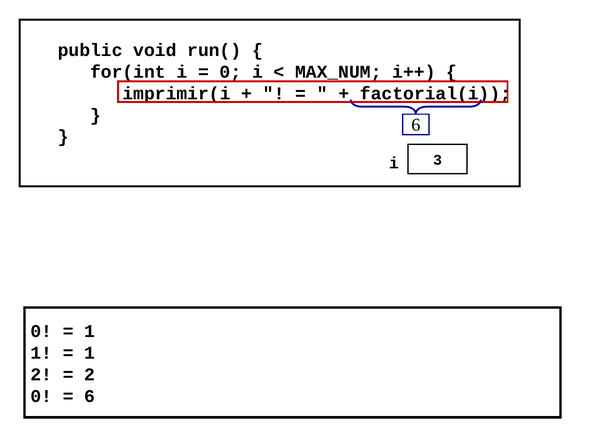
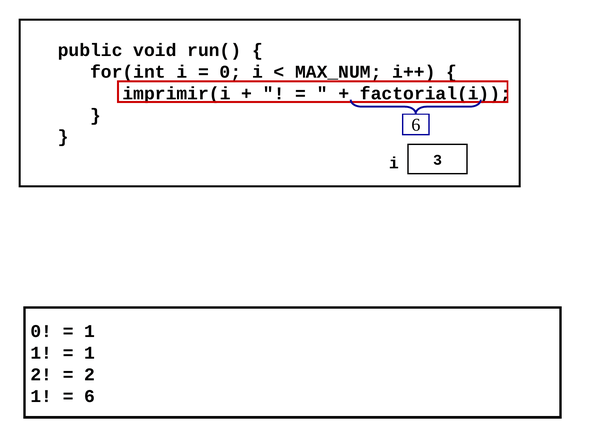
0: 0 -> 1 (41, 397)
